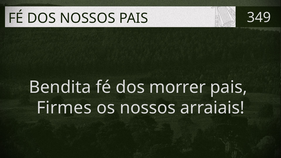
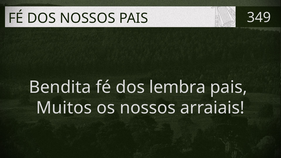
morrer: morrer -> lembra (177, 87)
Firmes: Firmes -> Muitos (64, 108)
